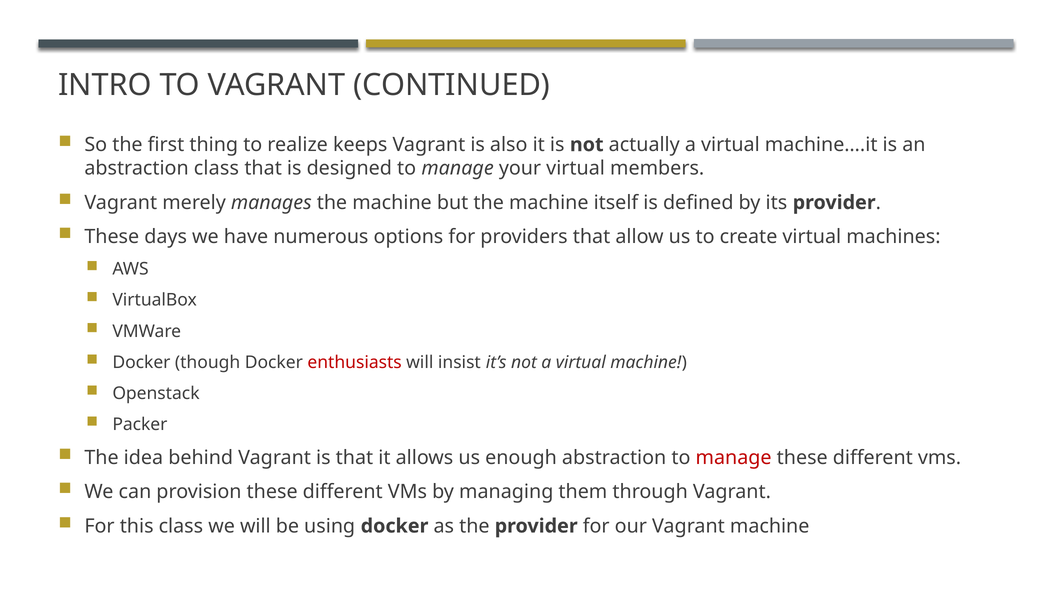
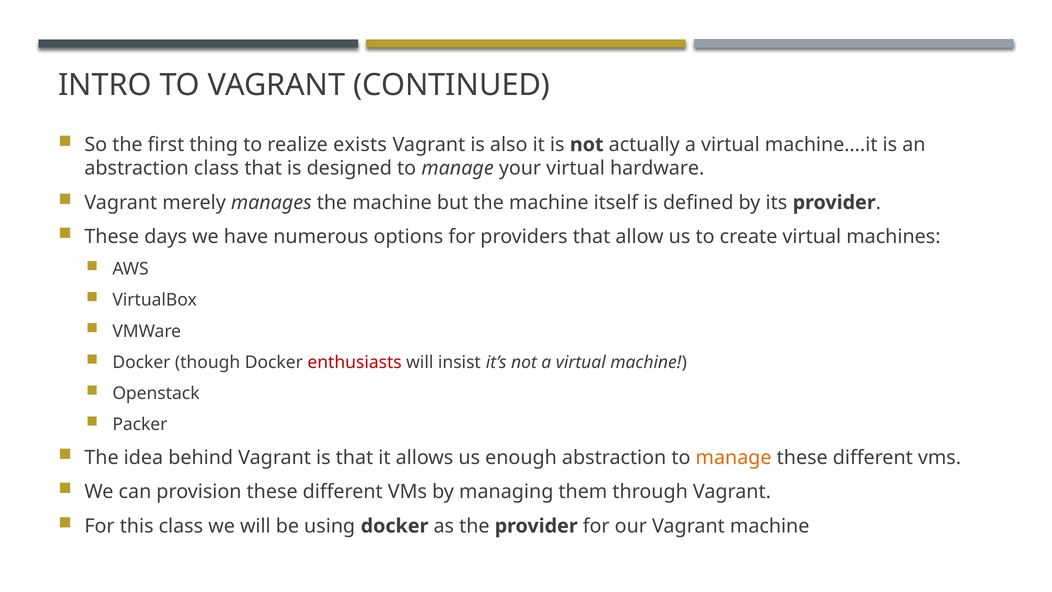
keeps: keeps -> exists (360, 145)
members: members -> hardware (657, 168)
manage colour: red -> orange (734, 457)
